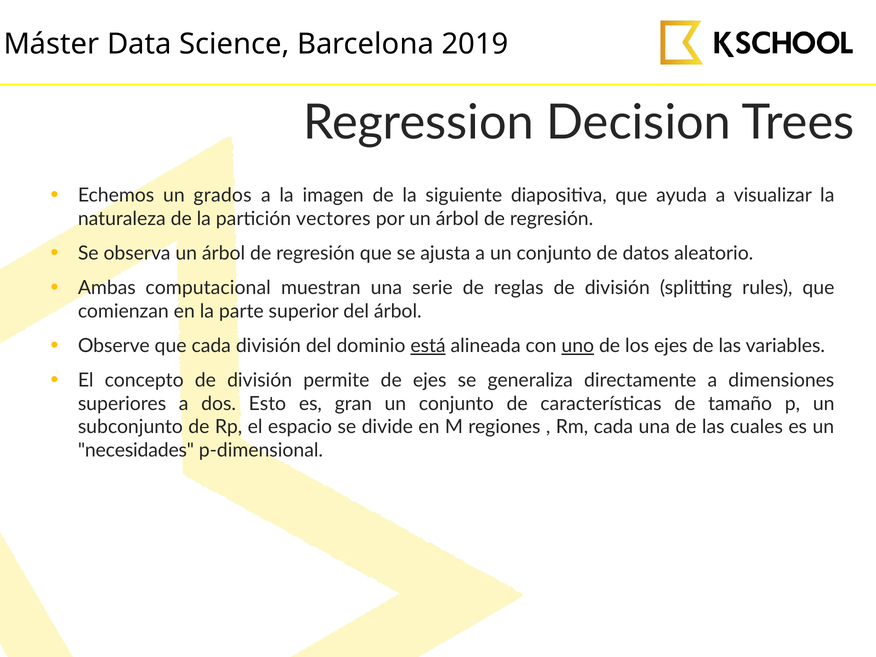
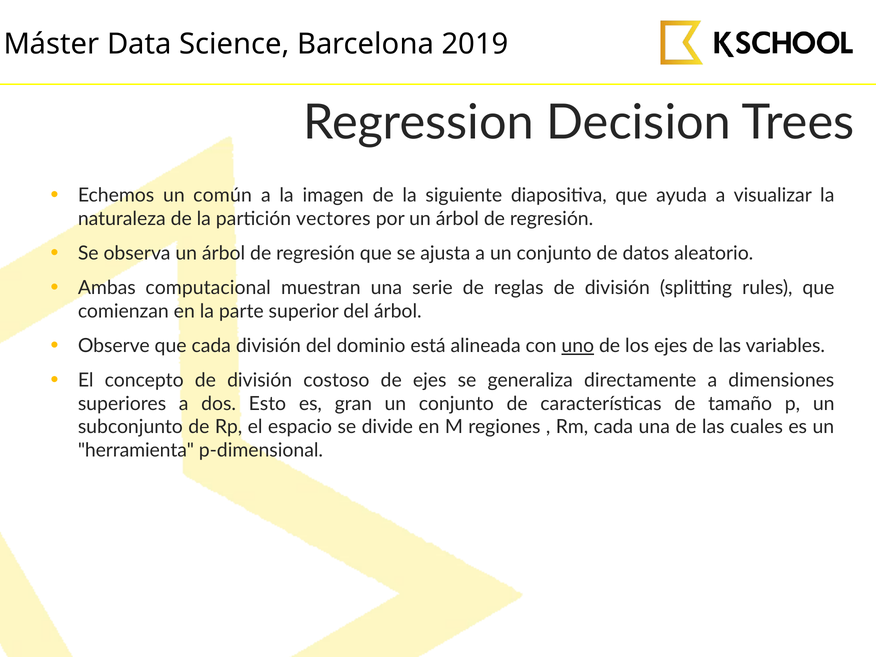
grados: grados -> común (223, 195)
está underline: present -> none (428, 346)
permite: permite -> costoso (336, 380)
necesidades: necesidades -> herramienta (136, 450)
